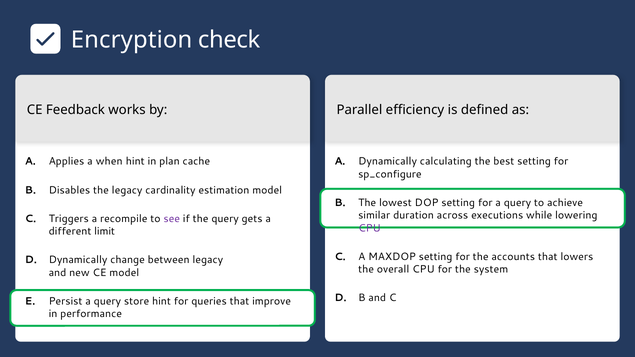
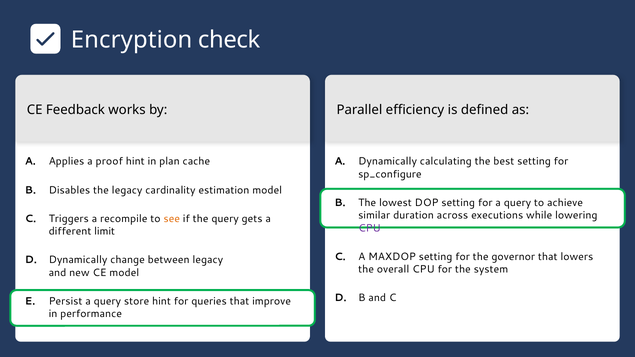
when: when -> proof (109, 162)
see colour: purple -> orange (172, 219)
accounts: accounts -> governor (513, 257)
